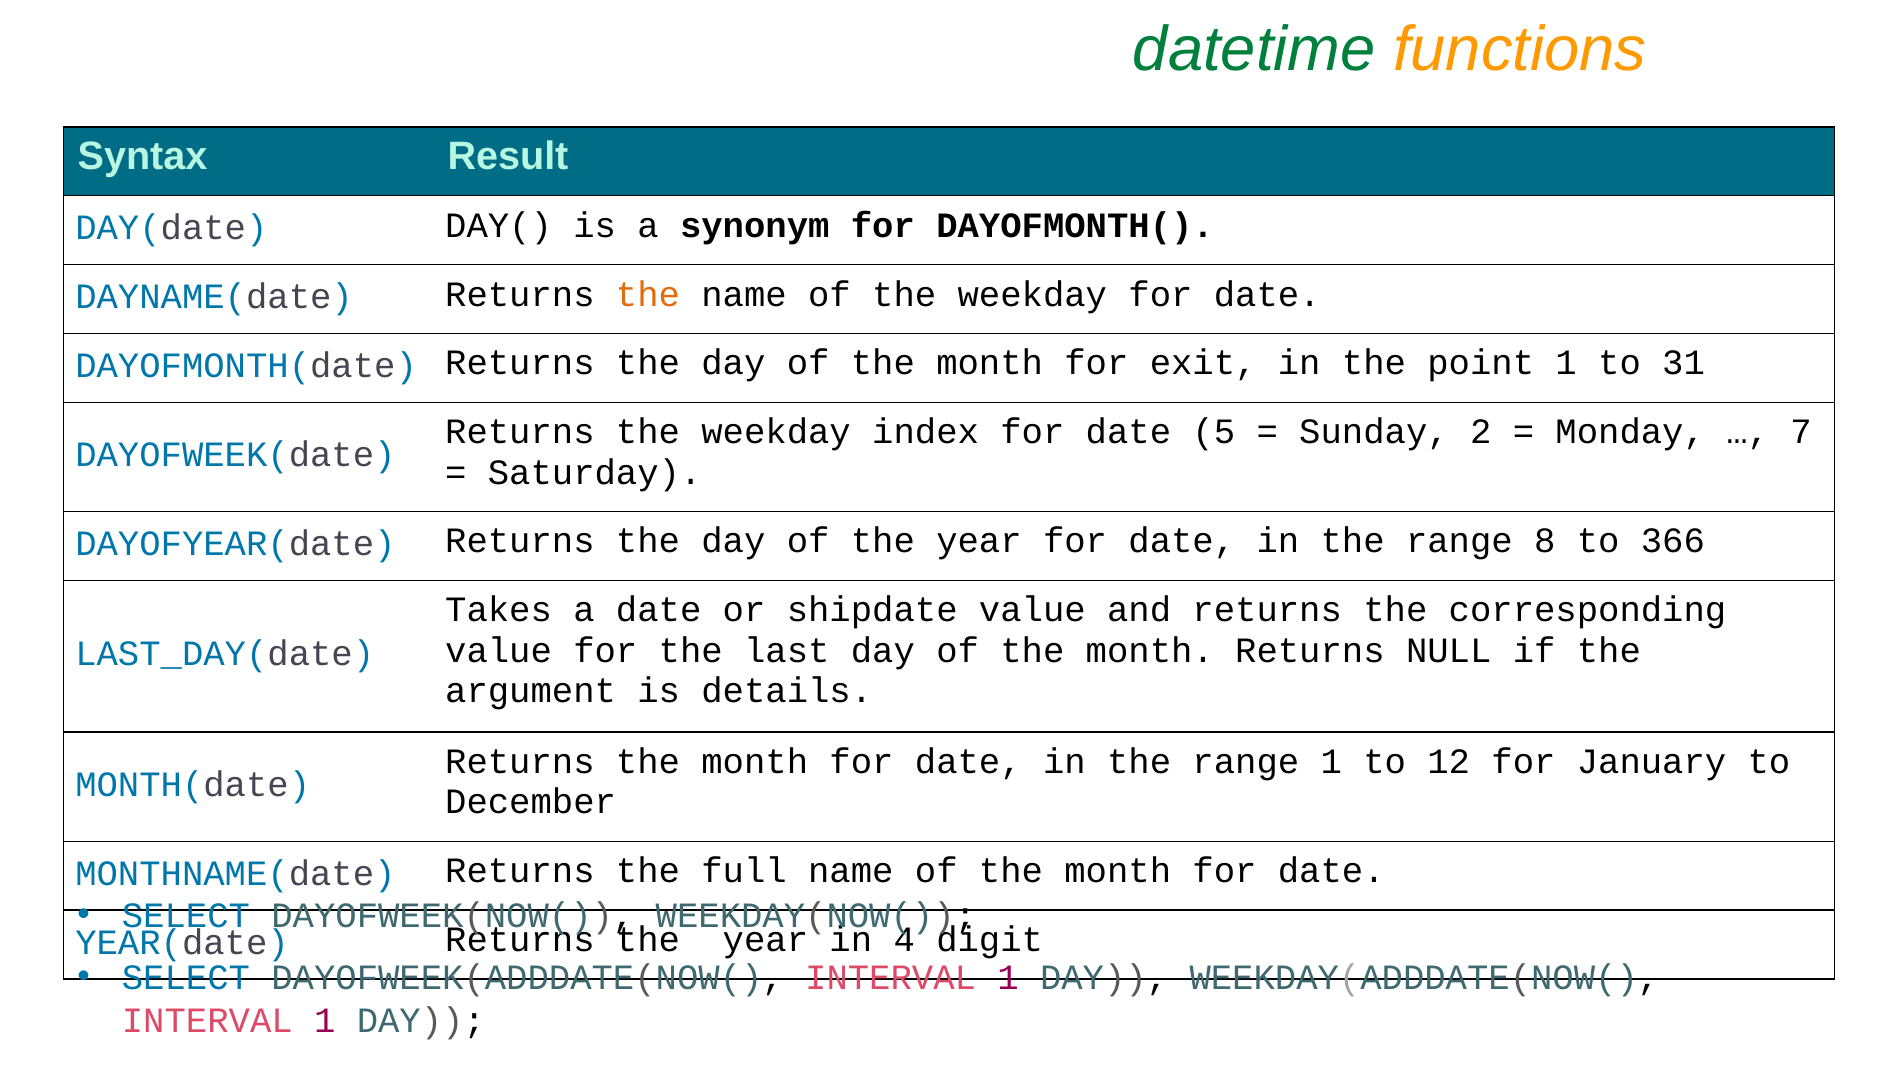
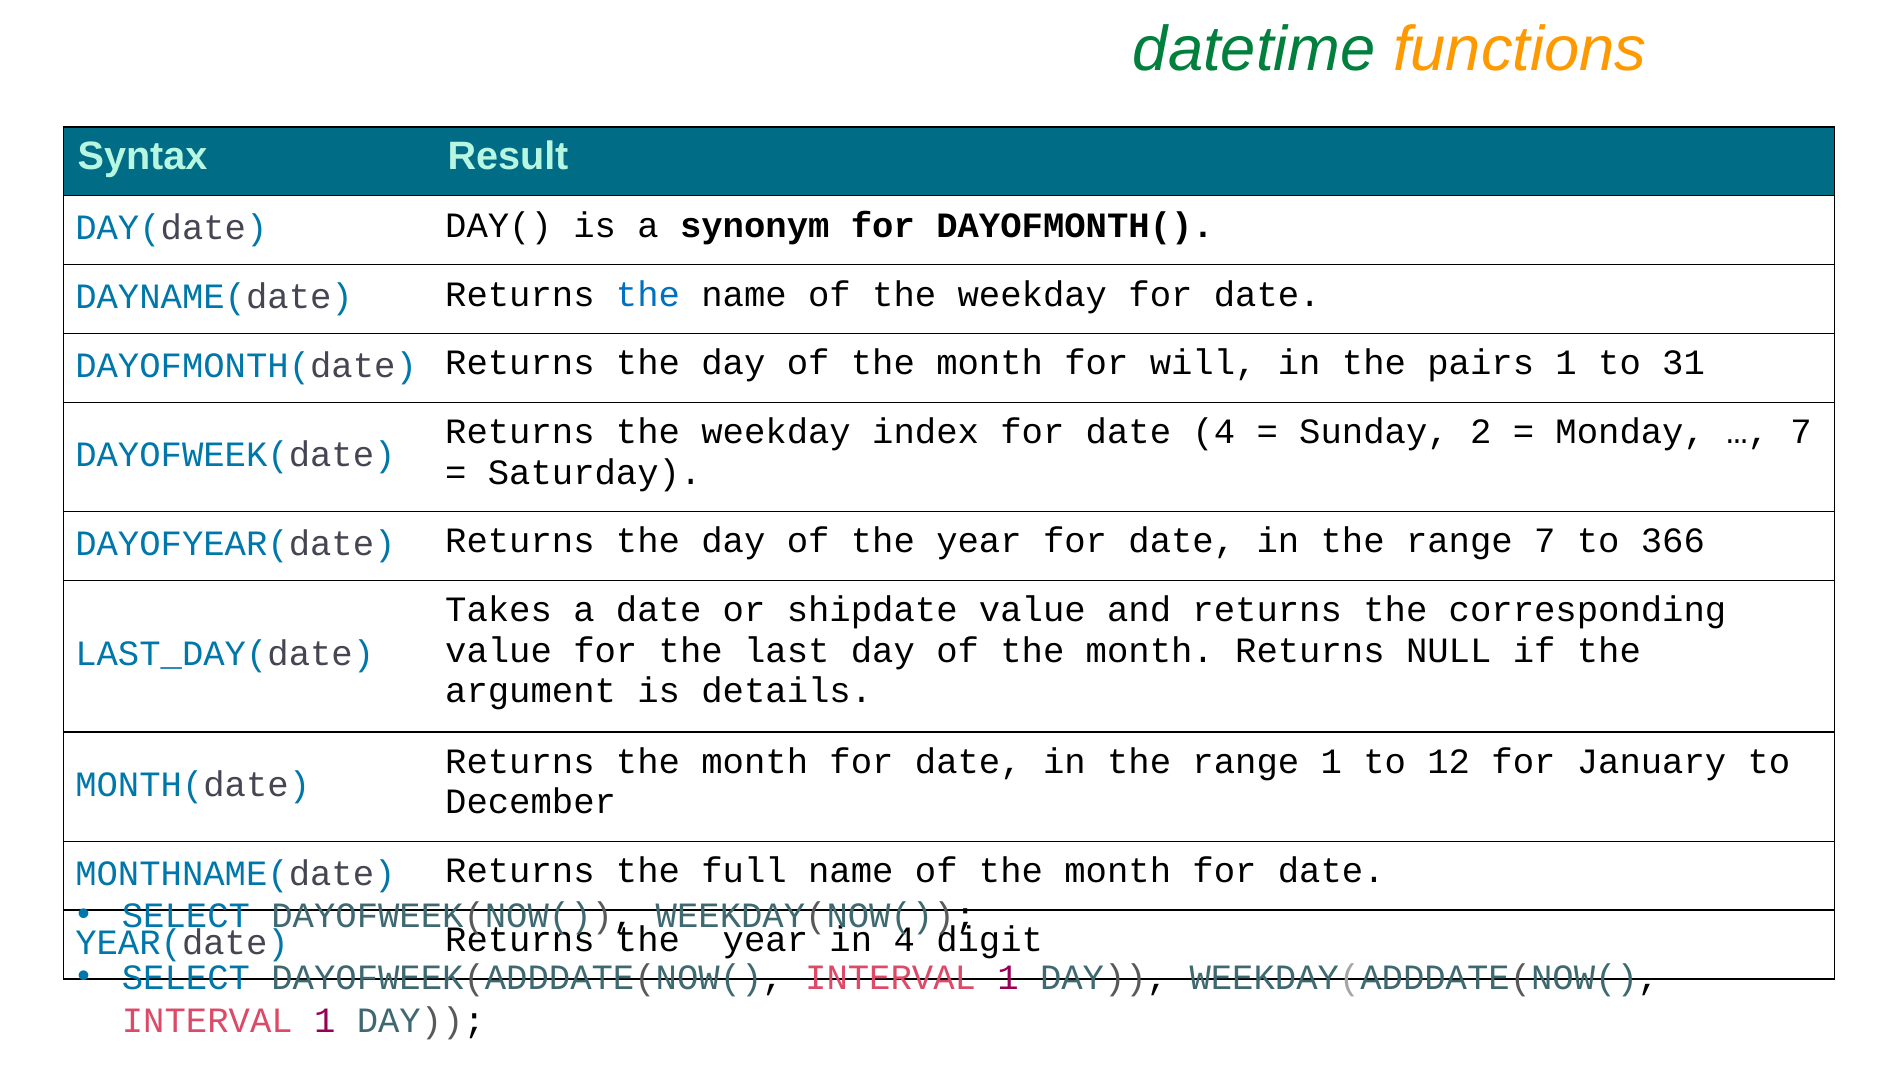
the colour: orange -> blue (648, 294)
exit: exit -> will (1203, 363)
point: point -> pairs (1481, 363)
date 5: 5 -> 4 (1214, 432)
range 8: 8 -> 7 (1545, 541)
